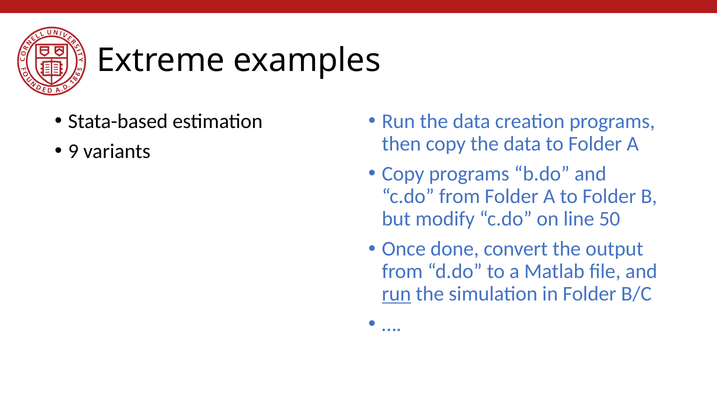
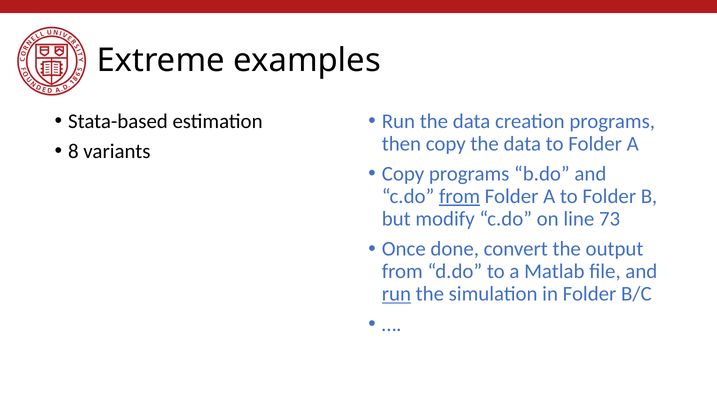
9: 9 -> 8 (73, 151)
from underline: none -> present (460, 196)
50: 50 -> 73 (610, 219)
